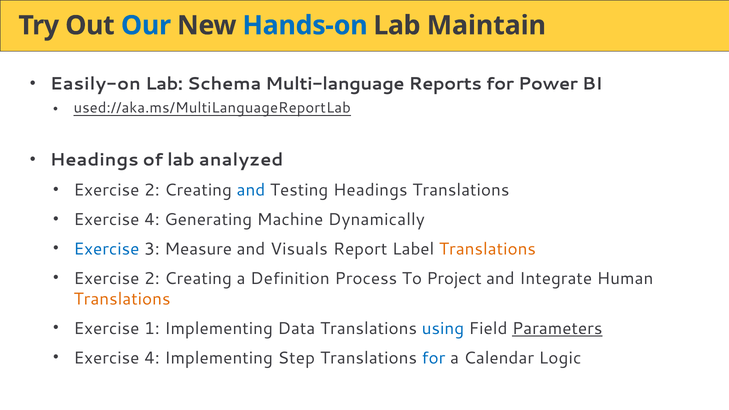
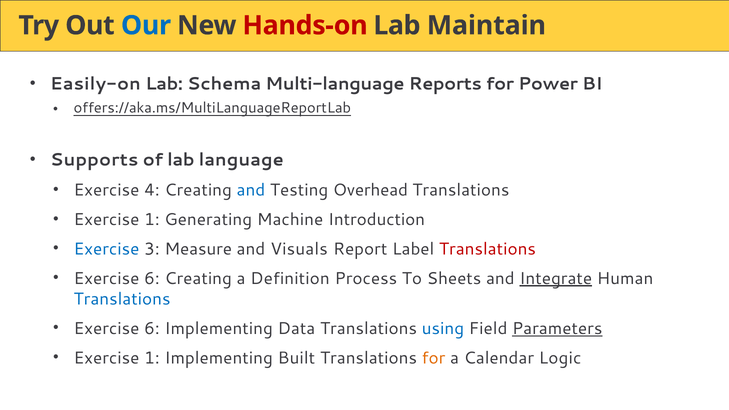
Hands-on colour: blue -> red (305, 25)
used://aka.ms/MultiLanguageReportLab: used://aka.ms/MultiLanguageReportLab -> offers://aka.ms/MultiLanguageReportLab (212, 108)
Headings: Headings -> Supports (94, 160)
analyzed: analyzed -> language (241, 160)
2: 2 -> 4 (152, 190)
Testing Headings: Headings -> Overhead (370, 190)
4: 4 -> 1 (152, 219)
Dynamically: Dynamically -> Introduction (376, 219)
Translations colour: orange -> red (487, 249)
2: 2 -> 6 (152, 278)
Project: Project -> Sheets (454, 278)
Integrate underline: none -> present (556, 278)
Translations colour: orange -> blue (122, 299)
1: 1 -> 6 (152, 328)
4: 4 -> 1 (152, 358)
Step: Step -> Built (296, 358)
for colour: blue -> orange (434, 358)
